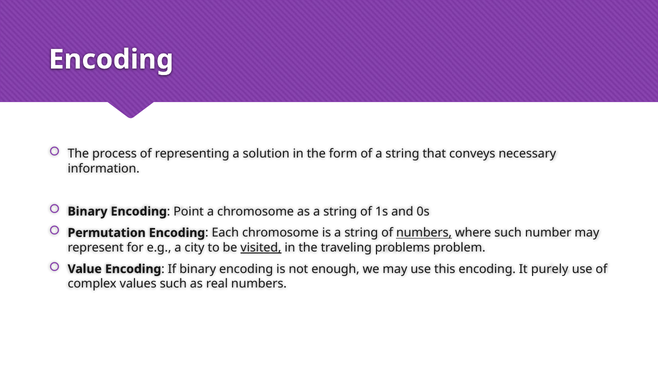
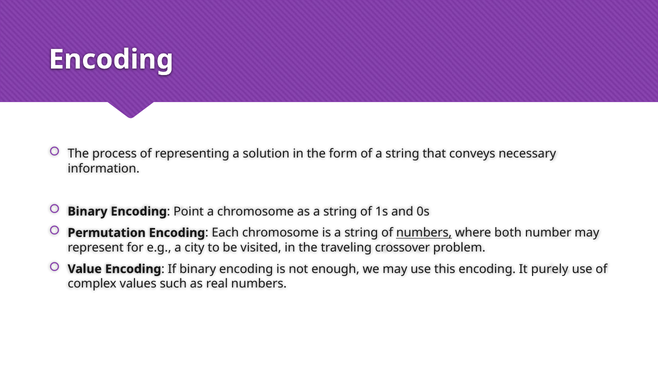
where such: such -> both (508, 233)
visited underline: present -> none (261, 248)
problems: problems -> crossover (402, 248)
